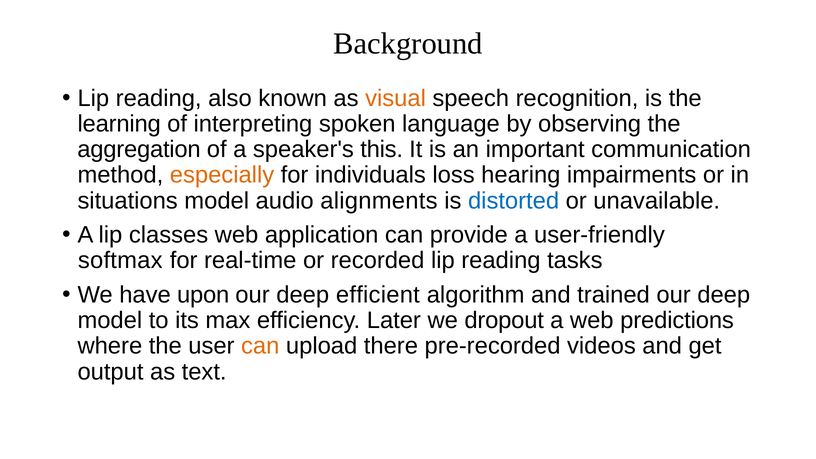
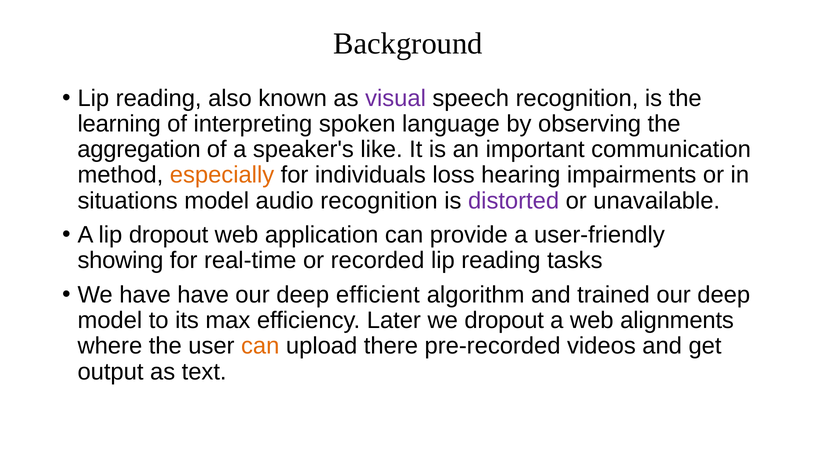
visual colour: orange -> purple (396, 98)
this: this -> like (382, 149)
audio alignments: alignments -> recognition (379, 201)
distorted colour: blue -> purple (514, 201)
lip classes: classes -> dropout (169, 235)
softmax: softmax -> showing (120, 261)
have upon: upon -> have (203, 295)
predictions: predictions -> alignments (677, 320)
